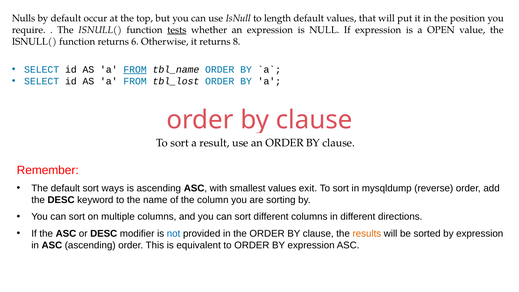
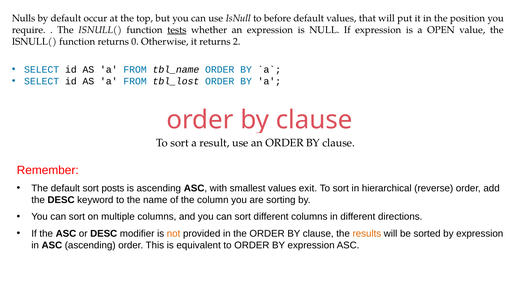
length: length -> before (278, 18)
6: 6 -> 0 (135, 42)
8: 8 -> 2 (237, 42)
FROM underline: present -> none (135, 69)
ways: ways -> posts (113, 188)
mysqldump: mysqldump -> hierarchical (387, 188)
not colour: blue -> orange (174, 234)
